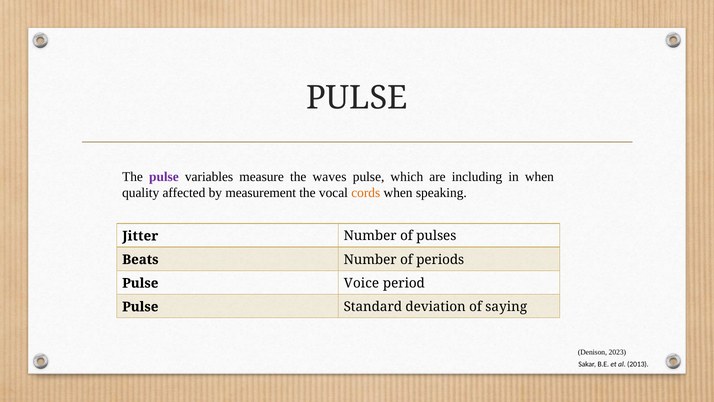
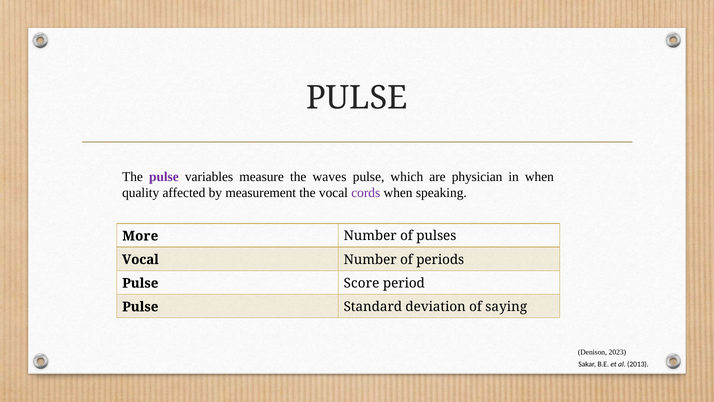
including: including -> physician (477, 176)
cords colour: orange -> purple (366, 192)
Jitter: Jitter -> More (140, 236)
Beats: Beats -> Vocal (140, 259)
Voice: Voice -> Score (361, 283)
